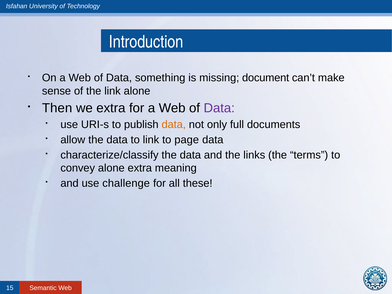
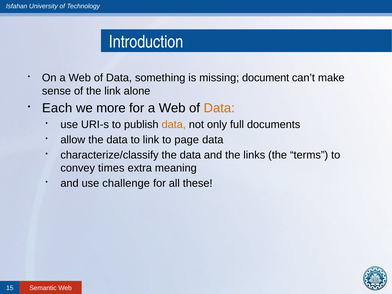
Then: Then -> Each (57, 108)
we extra: extra -> more (111, 108)
Data colour: purple -> orange (219, 108)
convey alone: alone -> times (111, 168)
